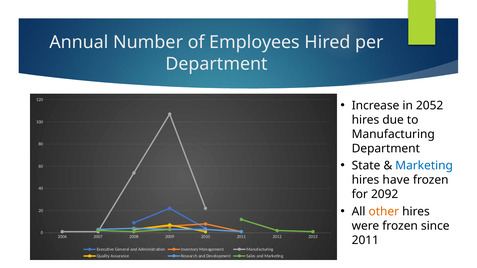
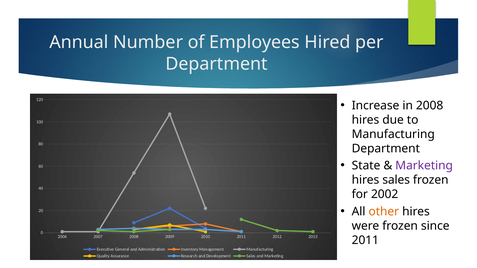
in 2052: 2052 -> 2008 (430, 106)
Marketing colour: blue -> purple (424, 166)
hires have: have -> sales (396, 180)
2092: 2092 -> 2002 (385, 194)
